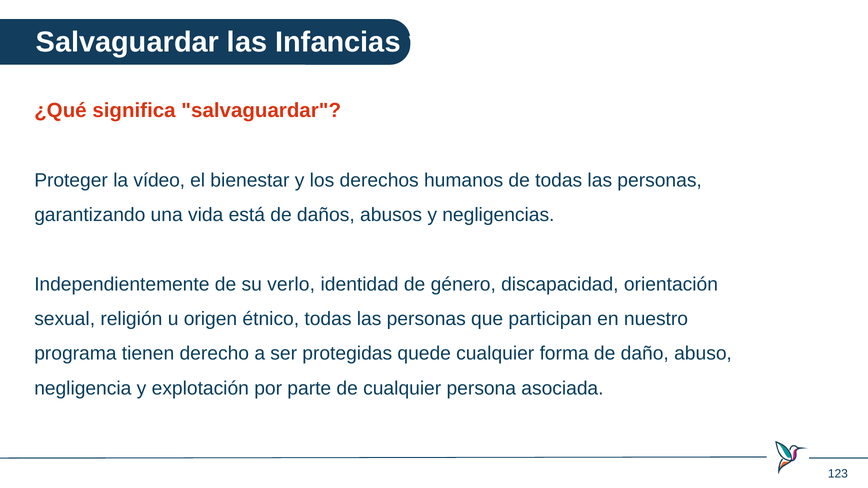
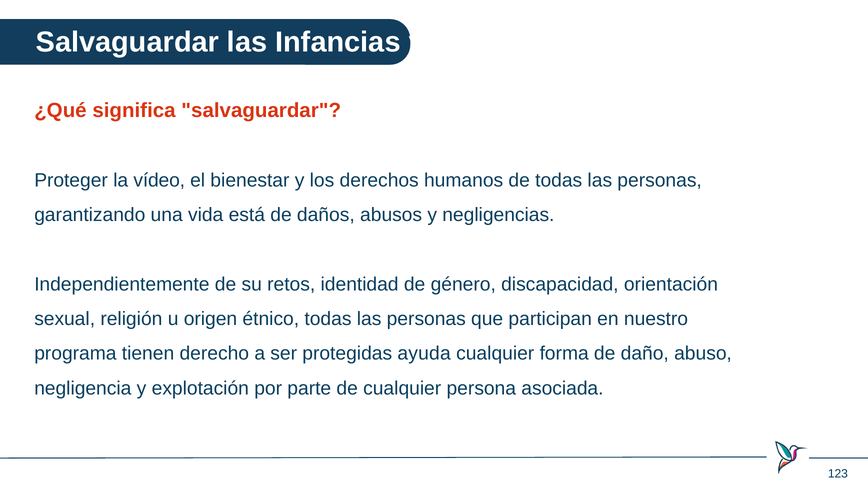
verlo: verlo -> retos (291, 284)
quede: quede -> ayuda (424, 354)
